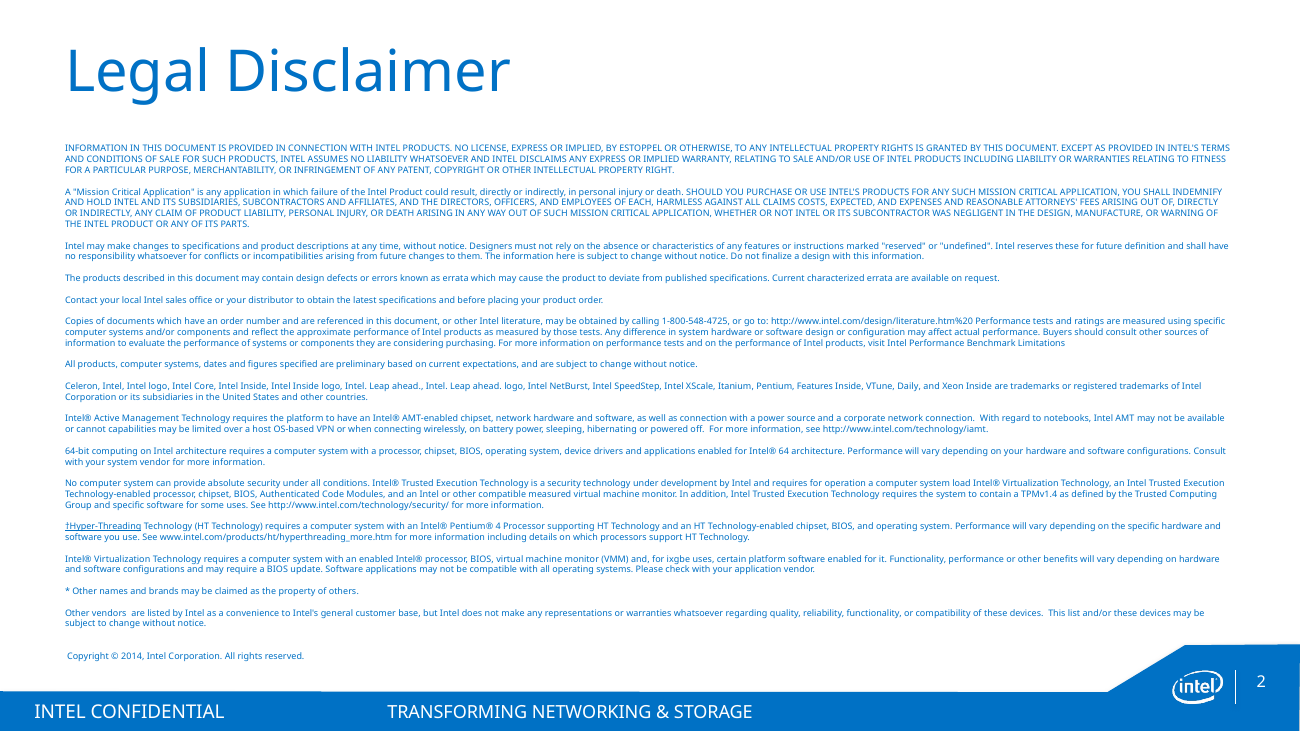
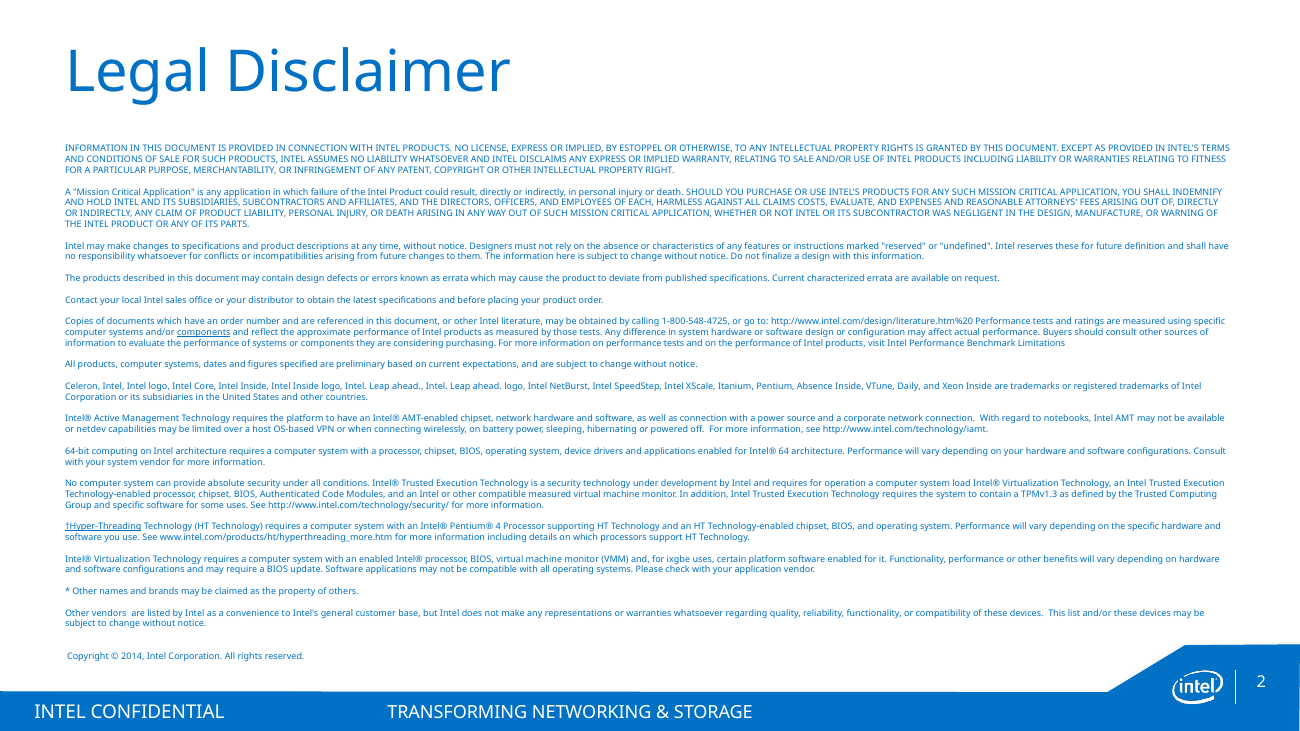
COSTS EXPECTED: EXPECTED -> EVALUATE (853, 203)
components underline: none -> present (204, 333)
Pentium Features: Features -> Absence (815, 387)
cannot: cannot -> netdev (91, 430)
TPMv1.4: TPMv1.4 -> TPMv1.3 (1039, 495)
